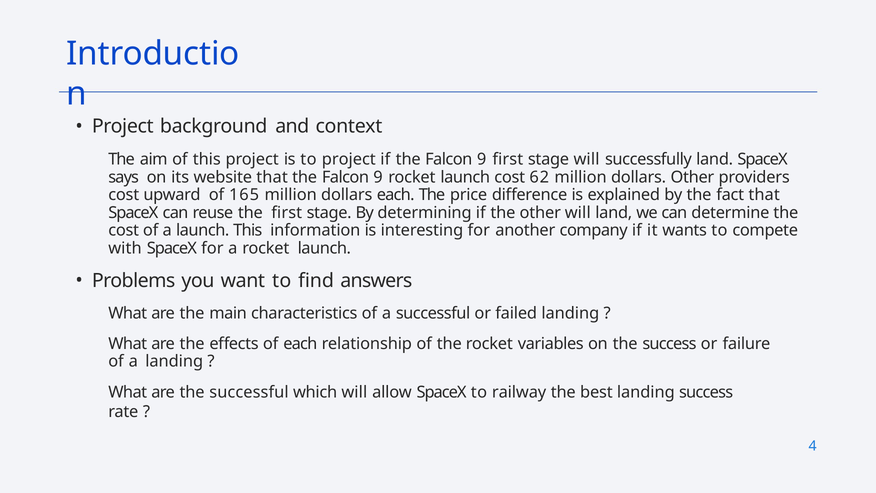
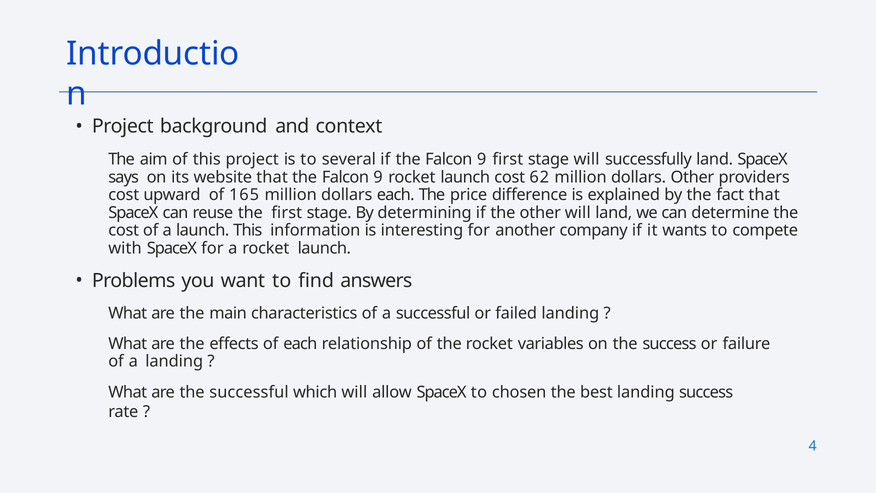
to project: project -> several (349, 159)
railway: railway -> chosen (519, 392)
